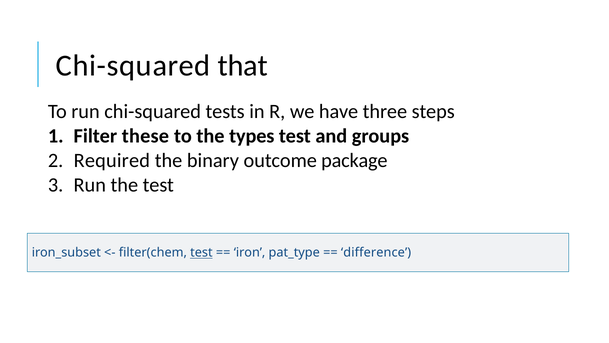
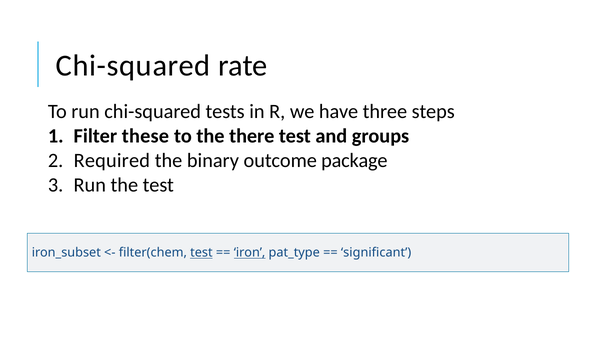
that: that -> rate (243, 66)
types: types -> there (252, 136)
iron underline: none -> present (250, 252)
difference: difference -> significant (376, 252)
